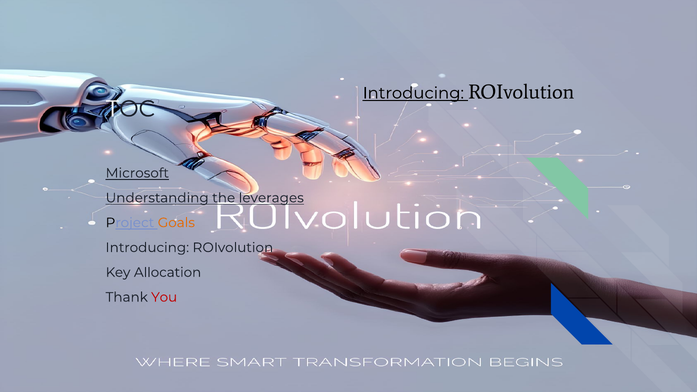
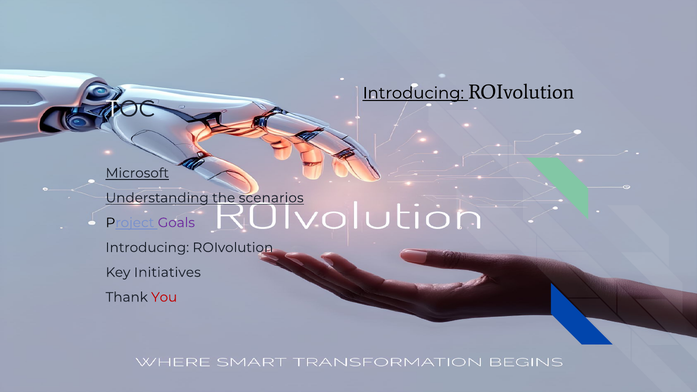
leverages: leverages -> scenarios (271, 198)
Goals colour: orange -> purple (176, 223)
Allocation: Allocation -> Initiatives (167, 272)
